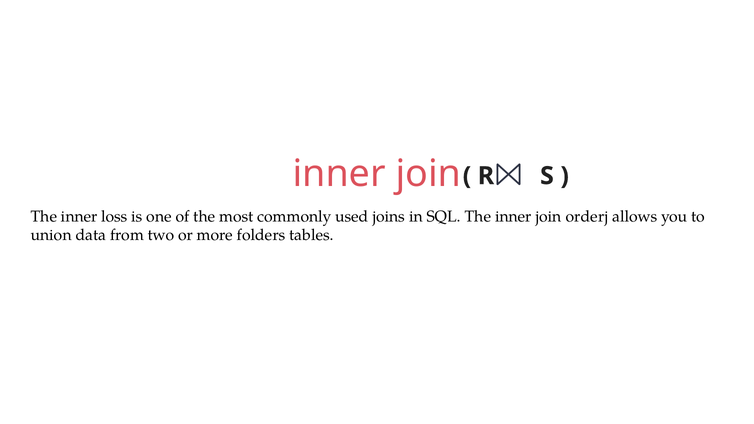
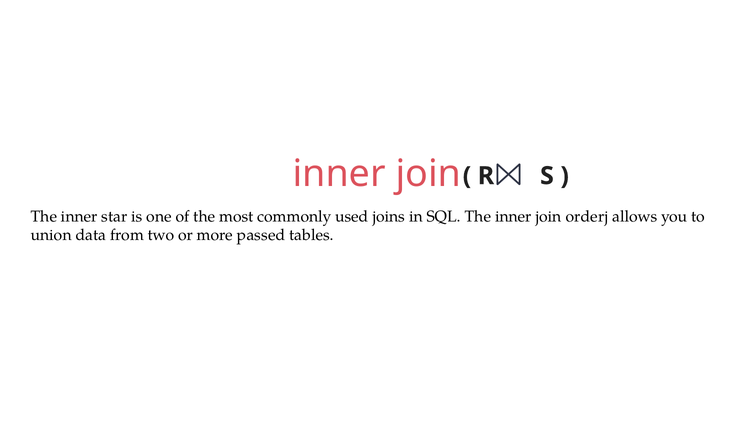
loss: loss -> star (114, 216)
folders: folders -> passed (261, 235)
